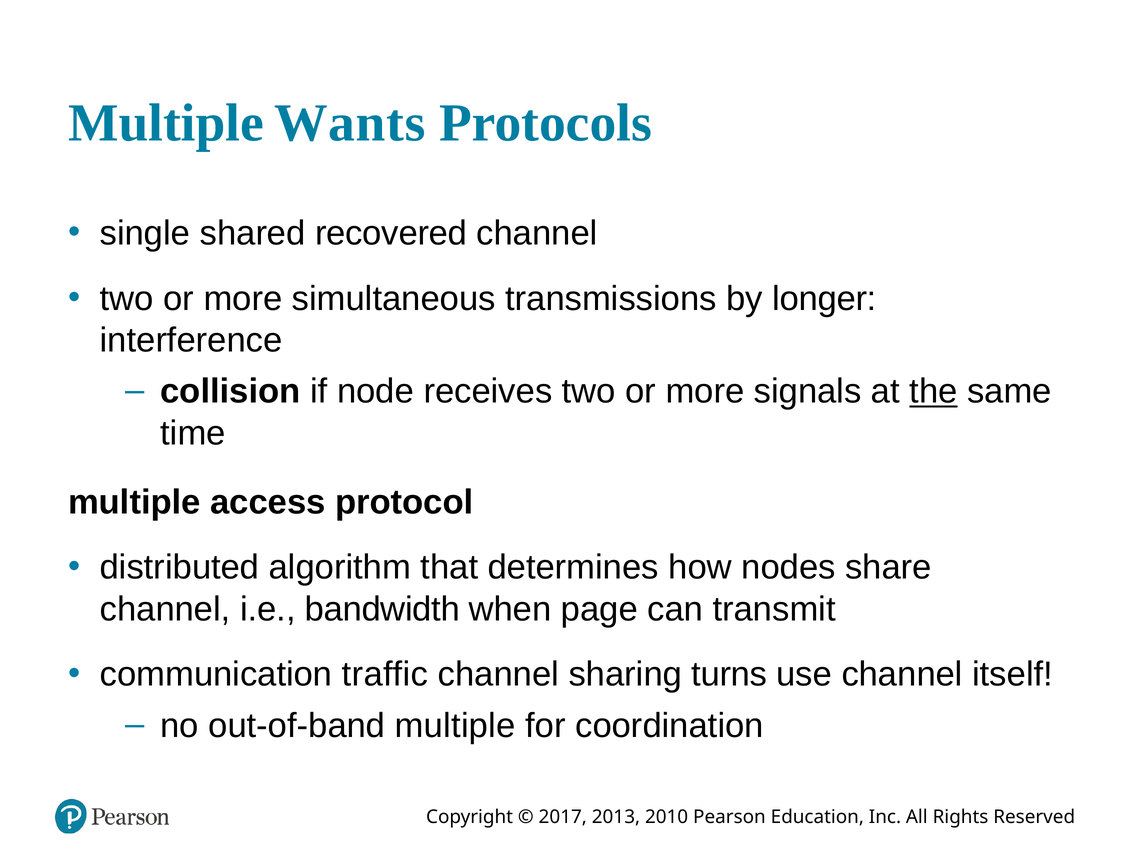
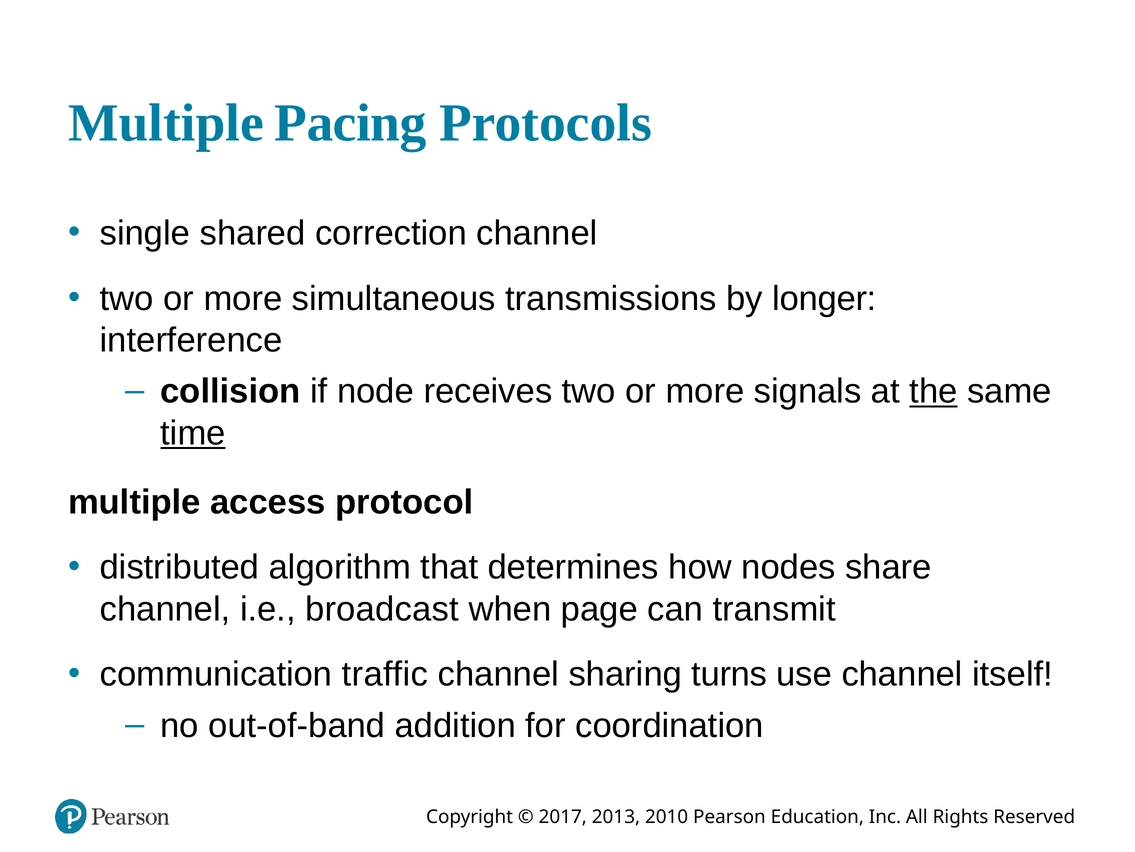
Wants: Wants -> Pacing (350, 123)
recovered: recovered -> correction (391, 233)
time underline: none -> present (193, 433)
bandwidth: bandwidth -> broadcast (382, 609)
out-of-band multiple: multiple -> addition (455, 725)
